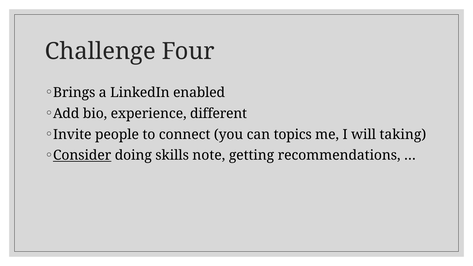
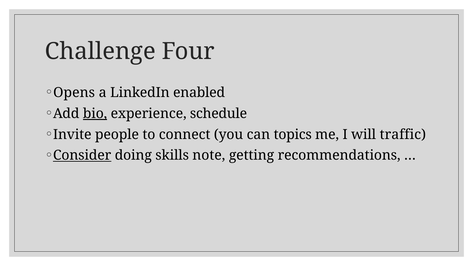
Brings: Brings -> Opens (74, 93)
bio underline: none -> present (95, 114)
different: different -> schedule (219, 114)
taking: taking -> traffic (403, 135)
